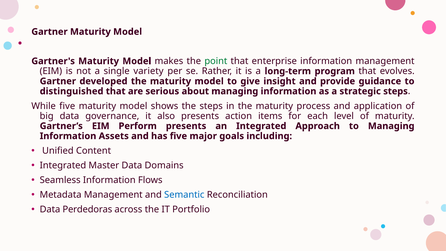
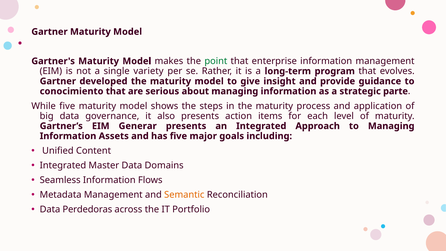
distinguished: distinguished -> conocimiento (72, 91)
strategic steps: steps -> parte (396, 91)
Perform: Perform -> Generar (138, 126)
Semantic colour: blue -> orange (184, 195)
